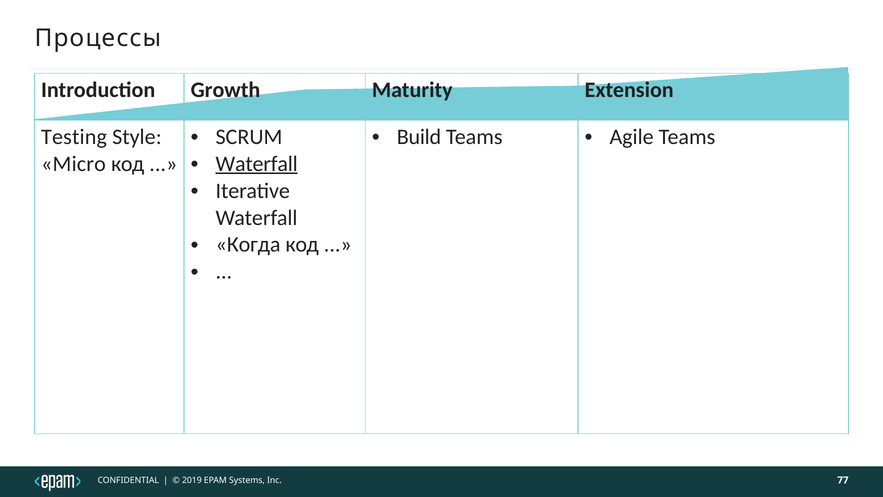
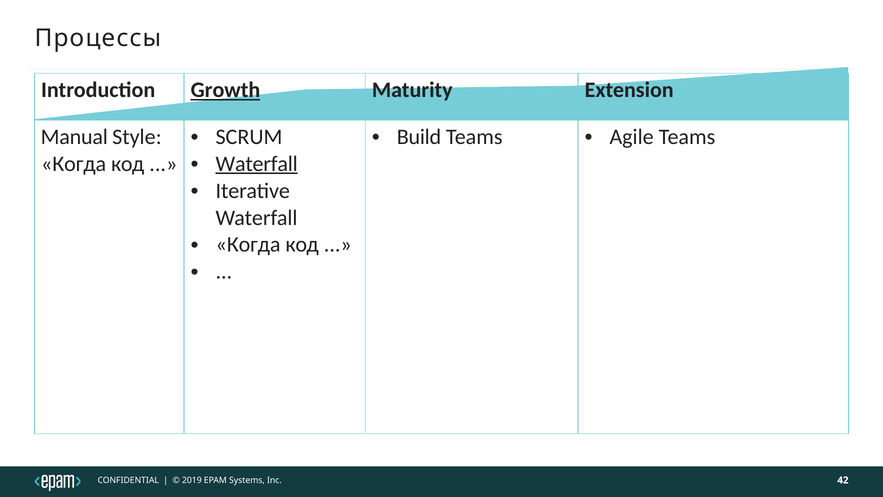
Growth underline: none -> present (225, 90)
Testing: Testing -> Manual (74, 137)
Micro: Micro -> Когда (74, 164)
77: 77 -> 42 (843, 480)
